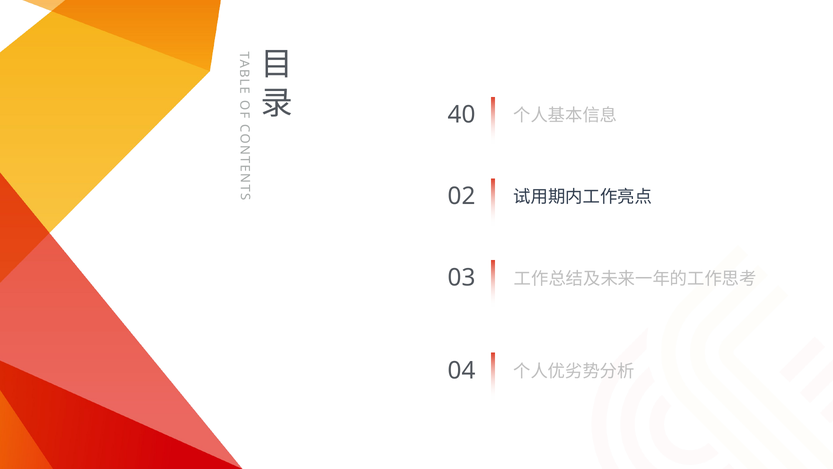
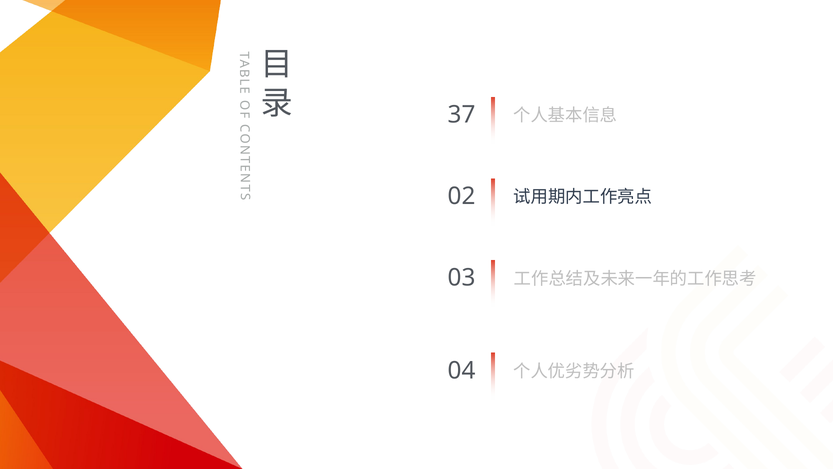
40: 40 -> 37 (462, 115)
